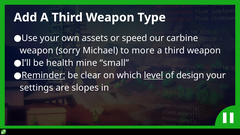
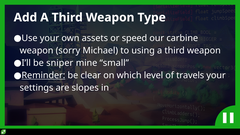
more: more -> using (143, 51)
health: health -> sniper (60, 63)
level underline: present -> none (153, 75)
design: design -> travels (190, 75)
